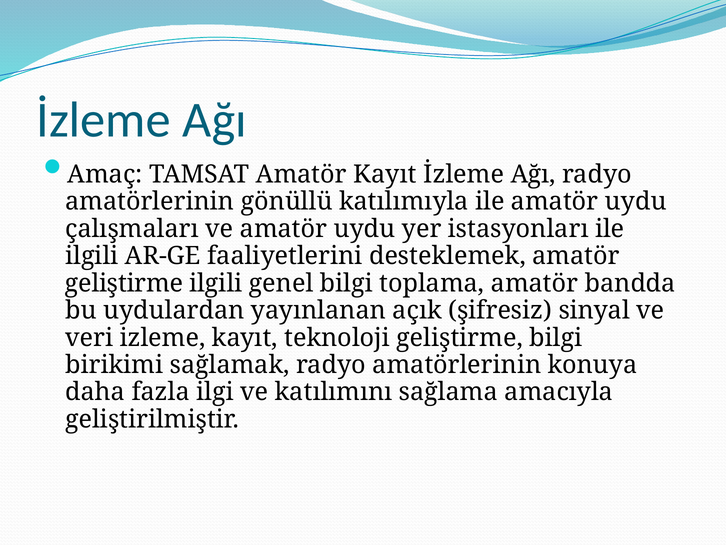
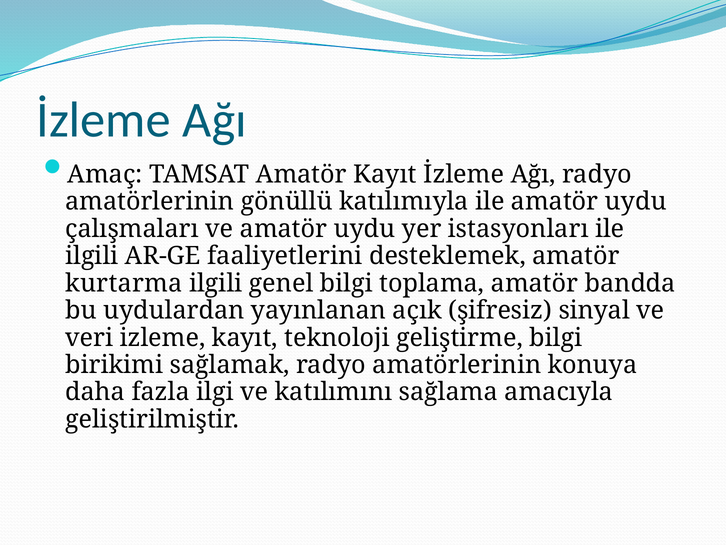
geliştirme: geliştirme -> kurtarma (124, 283)
